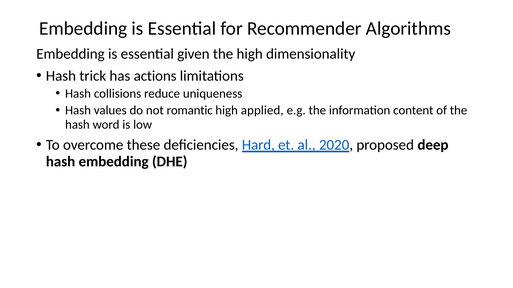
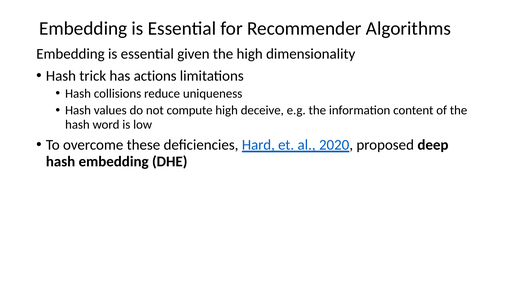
romantic: romantic -> compute (190, 111)
applied: applied -> deceive (262, 111)
